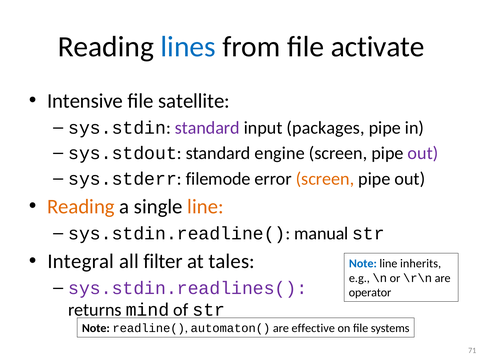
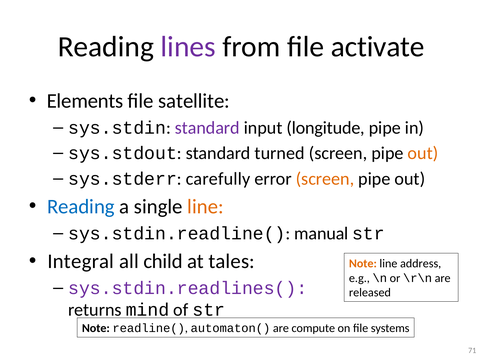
lines colour: blue -> purple (188, 47)
Intensive: Intensive -> Elements (85, 101)
packages: packages -> longitude (326, 128)
engine: engine -> turned (280, 153)
out colour: purple -> orange (423, 153)
filemode: filemode -> carefully (218, 179)
Reading colour: orange -> blue (81, 207)
filter: filter -> child (163, 261)
Note colour: blue -> orange (363, 264)
inherits: inherits -> address (421, 264)
operator: operator -> released (370, 293)
effective: effective -> compute (313, 329)
